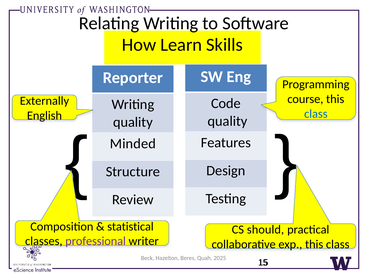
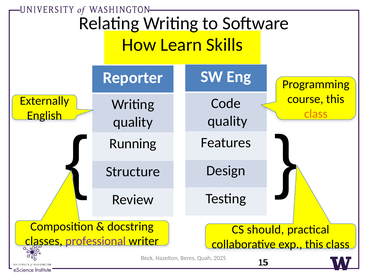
class colour: blue -> orange (316, 114)
Minded: Minded -> Running (133, 144)
statistical: statistical -> docstring (130, 226)
